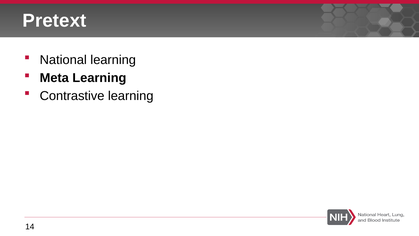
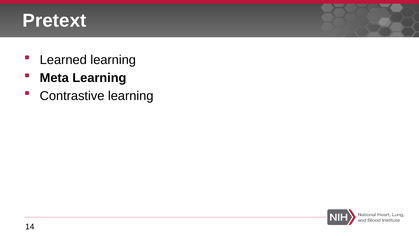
National: National -> Learned (63, 60)
